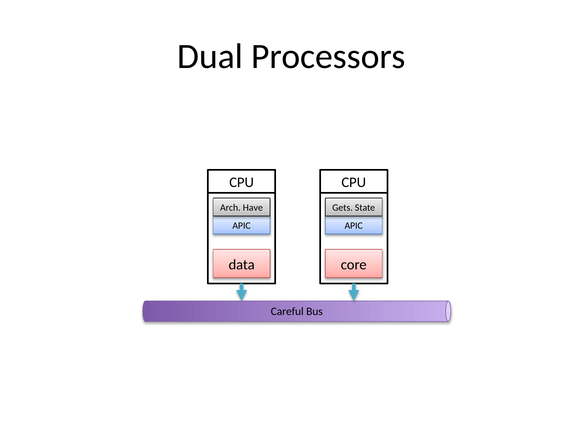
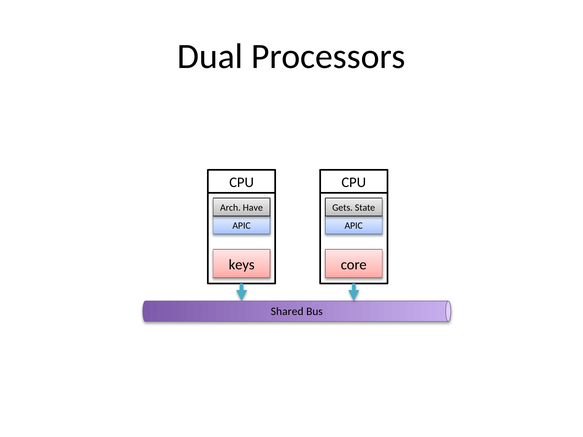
data: data -> keys (242, 265)
Careful: Careful -> Shared (287, 312)
